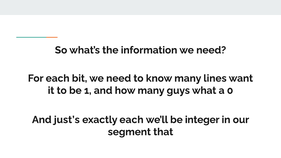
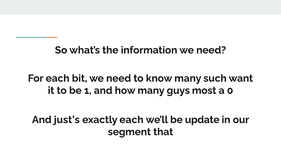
lines: lines -> such (215, 78)
what: what -> most (204, 91)
integer: integer -> update (202, 120)
